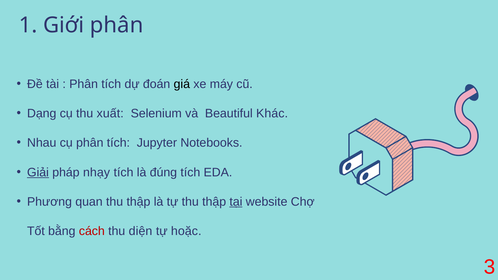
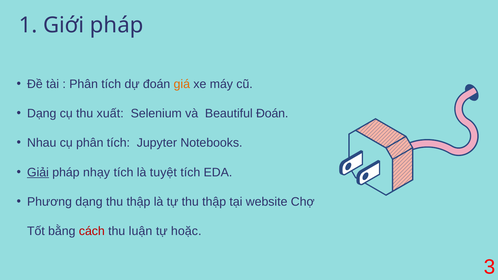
Giới phân: phân -> pháp (117, 25)
giá colour: black -> orange (182, 84)
Beautiful Khác: Khác -> Đoán (272, 114)
đúng: đúng -> tuyệt (163, 172)
Phương quan: quan -> dạng (89, 202)
tại underline: present -> none (236, 202)
diện: diện -> luận (141, 231)
